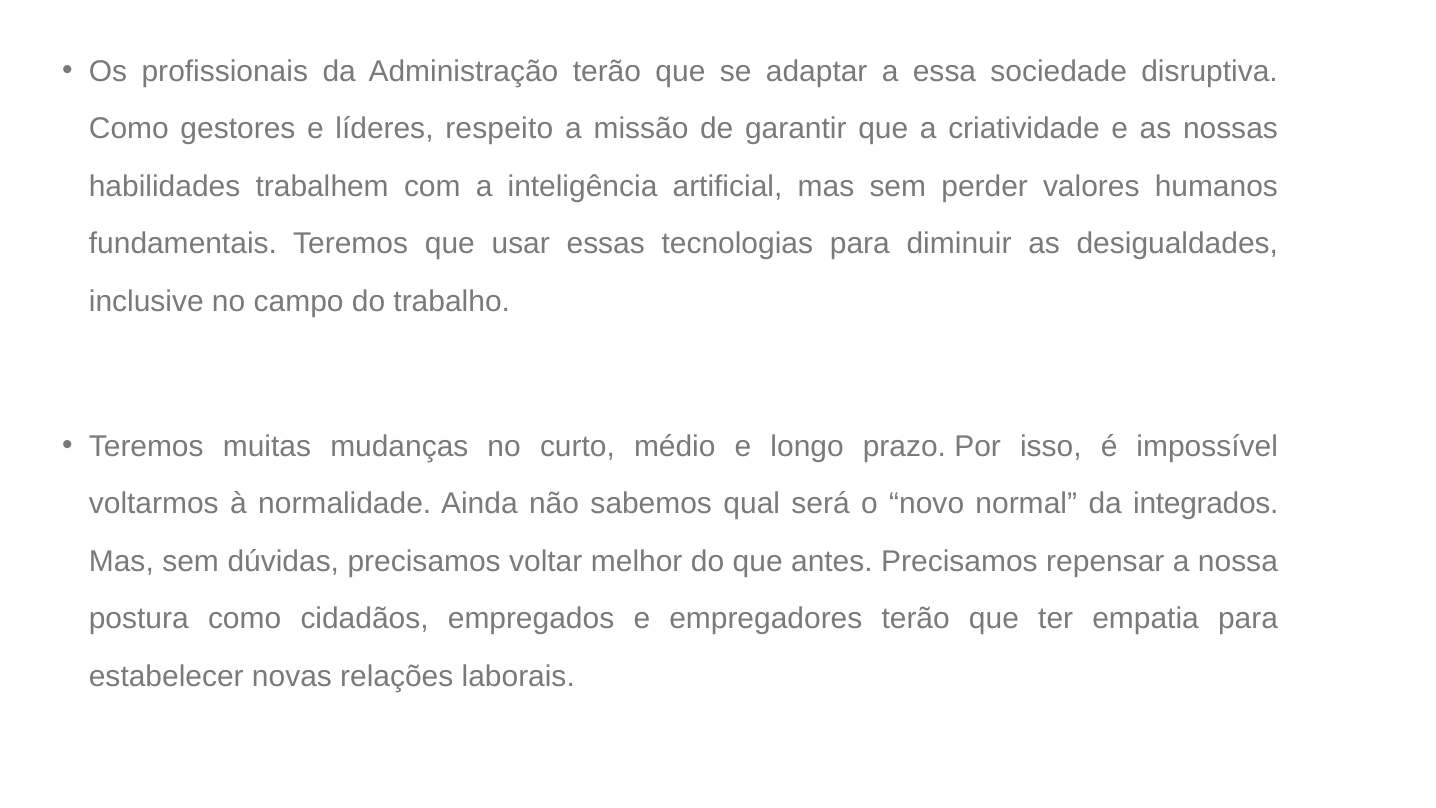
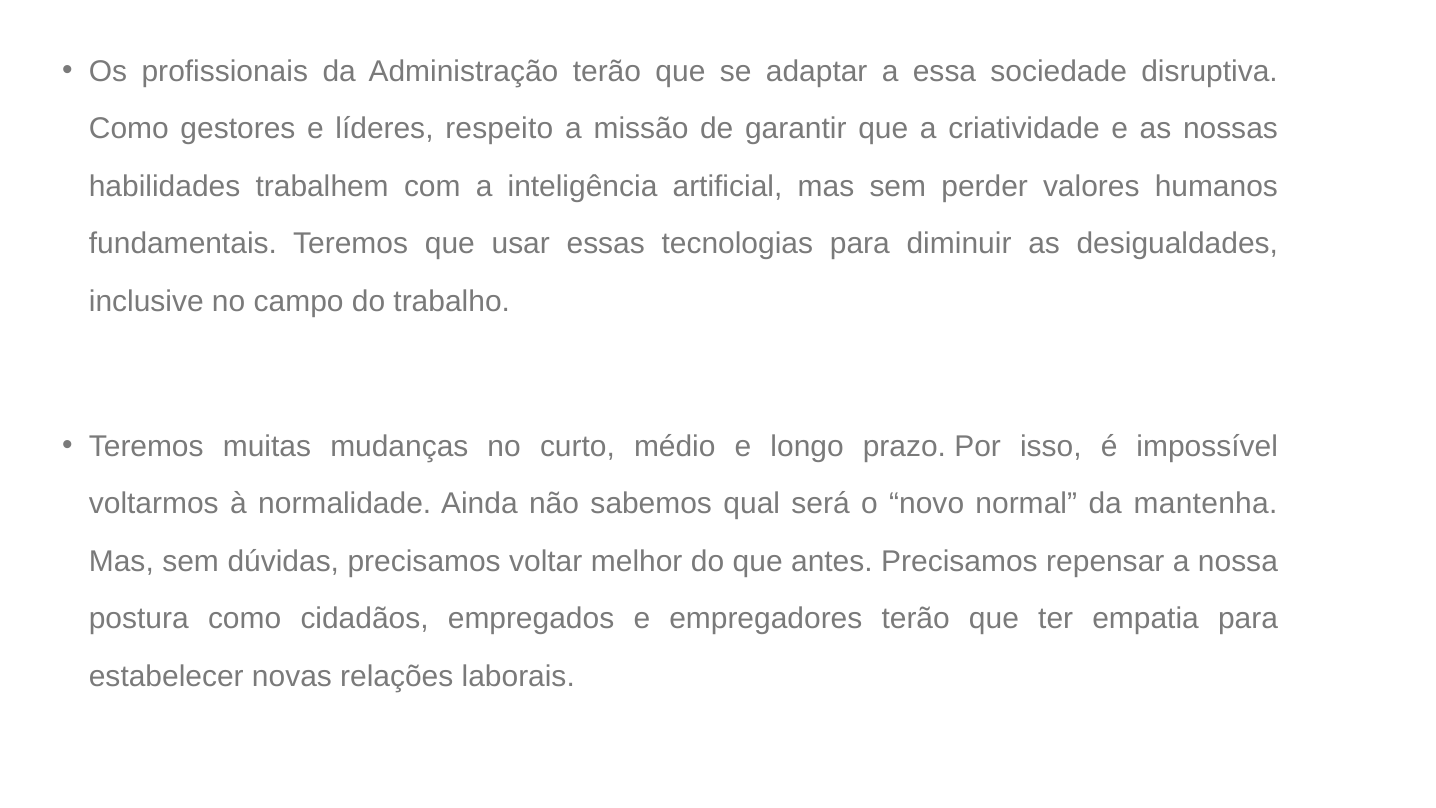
integrados: integrados -> mantenha (1205, 504)
